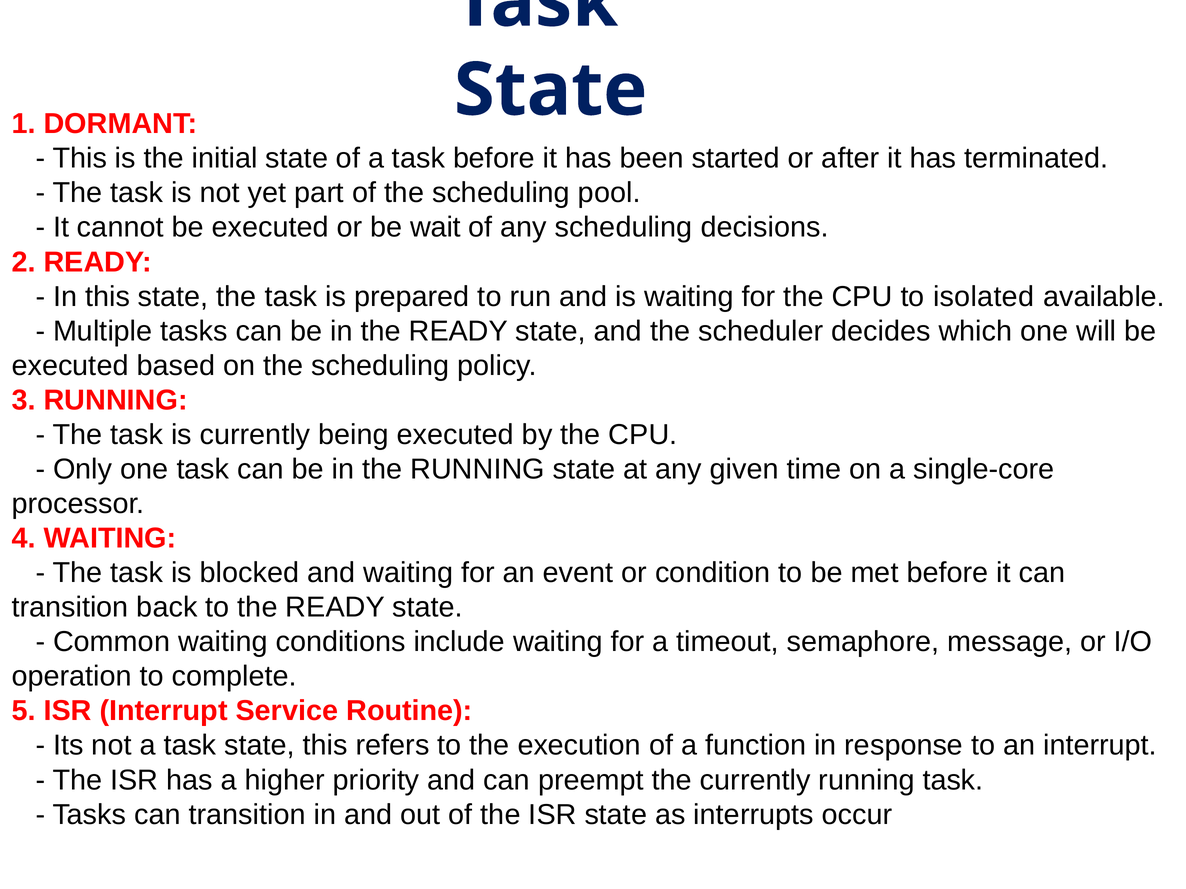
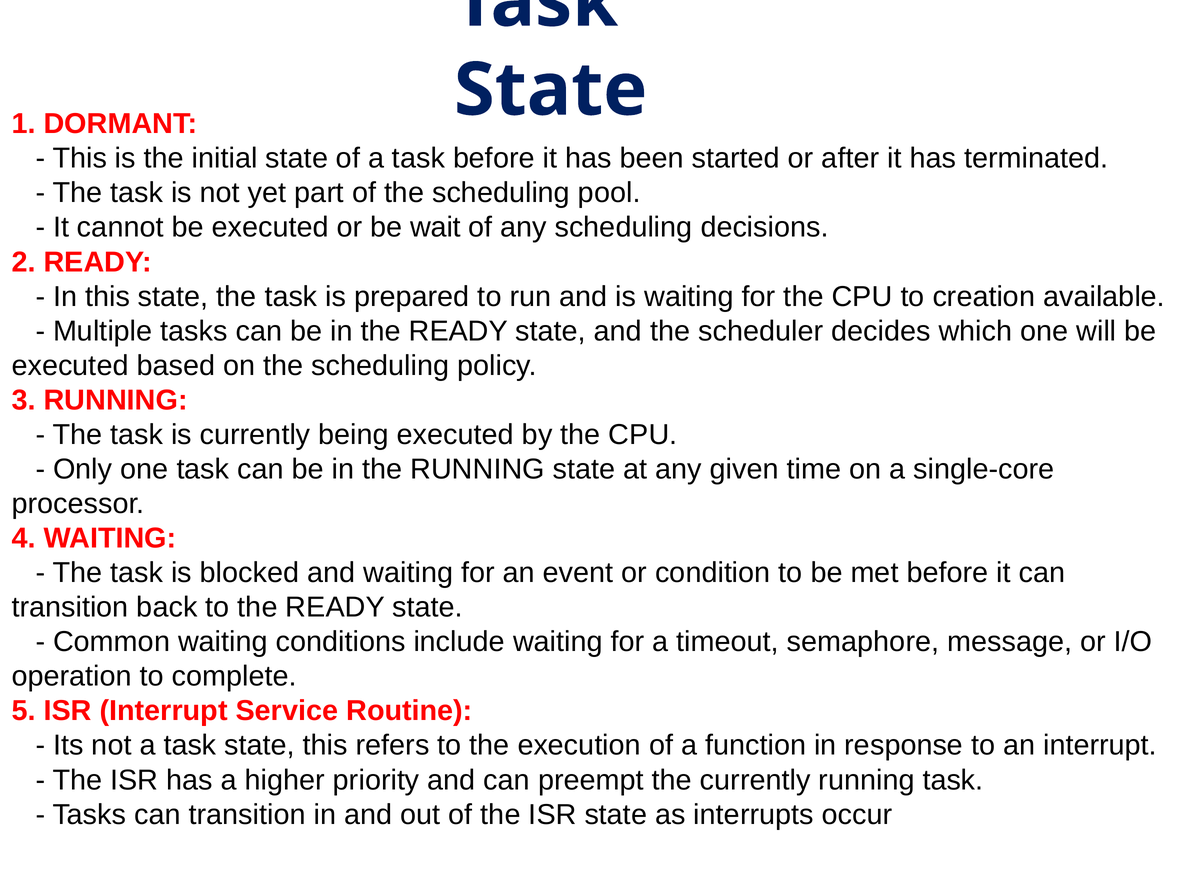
isolated: isolated -> creation (984, 297)
